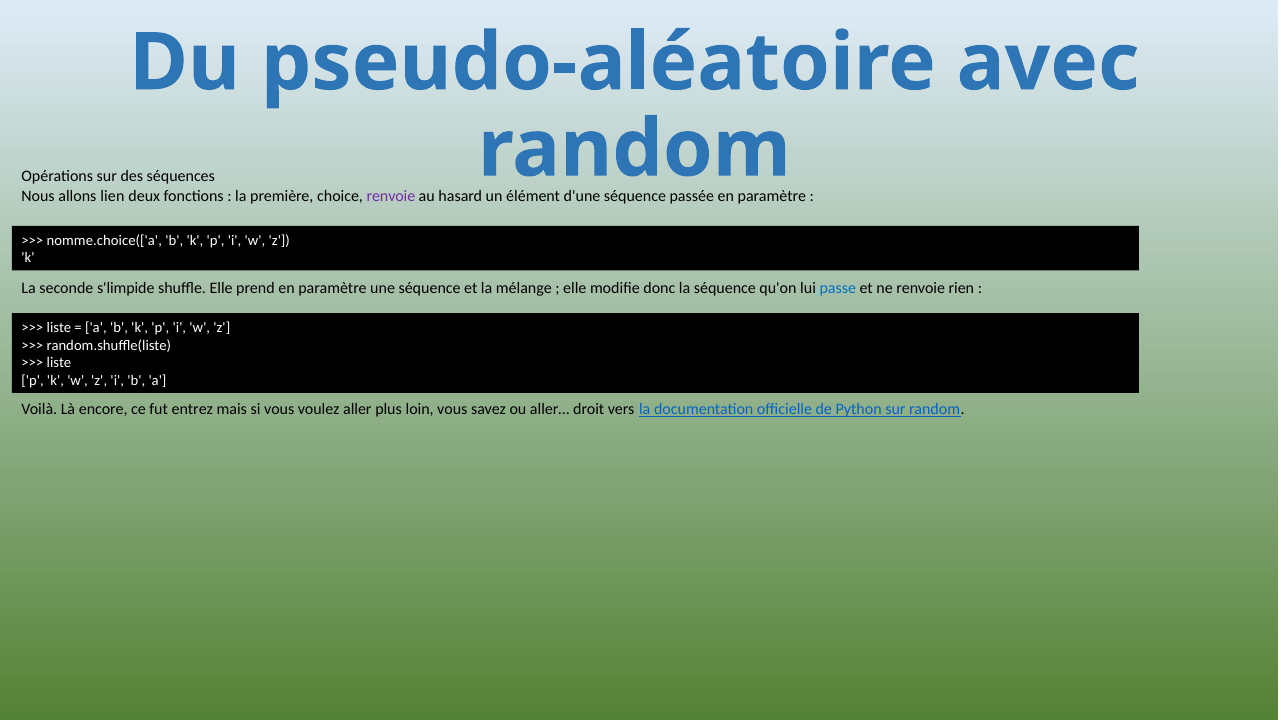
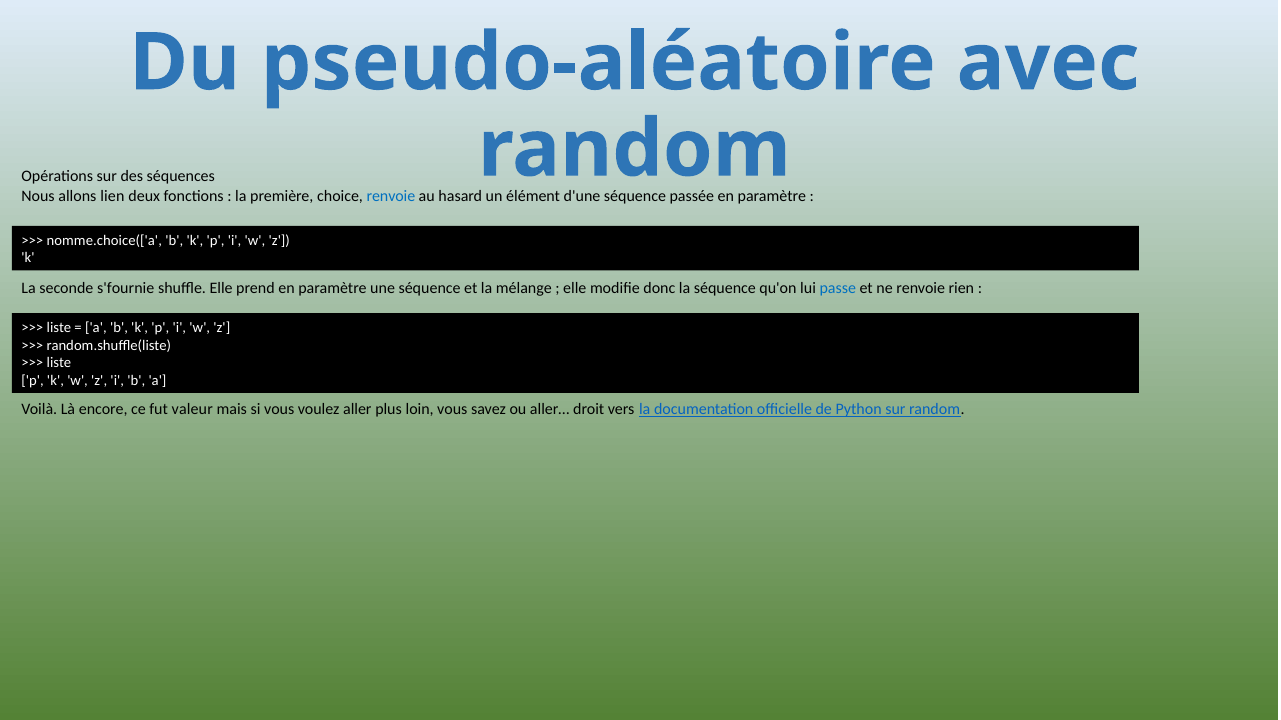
renvoie colour: purple -> blue (391, 196)
s'limpide: s'limpide -> s'fournie (126, 289)
entrez: entrez -> valeur (192, 410)
